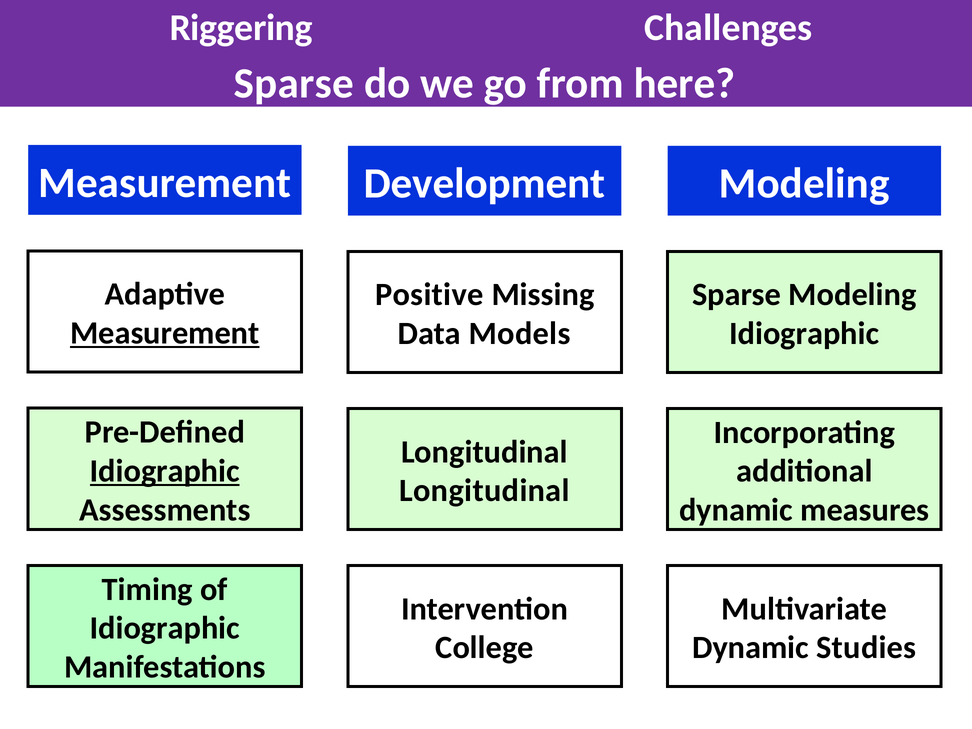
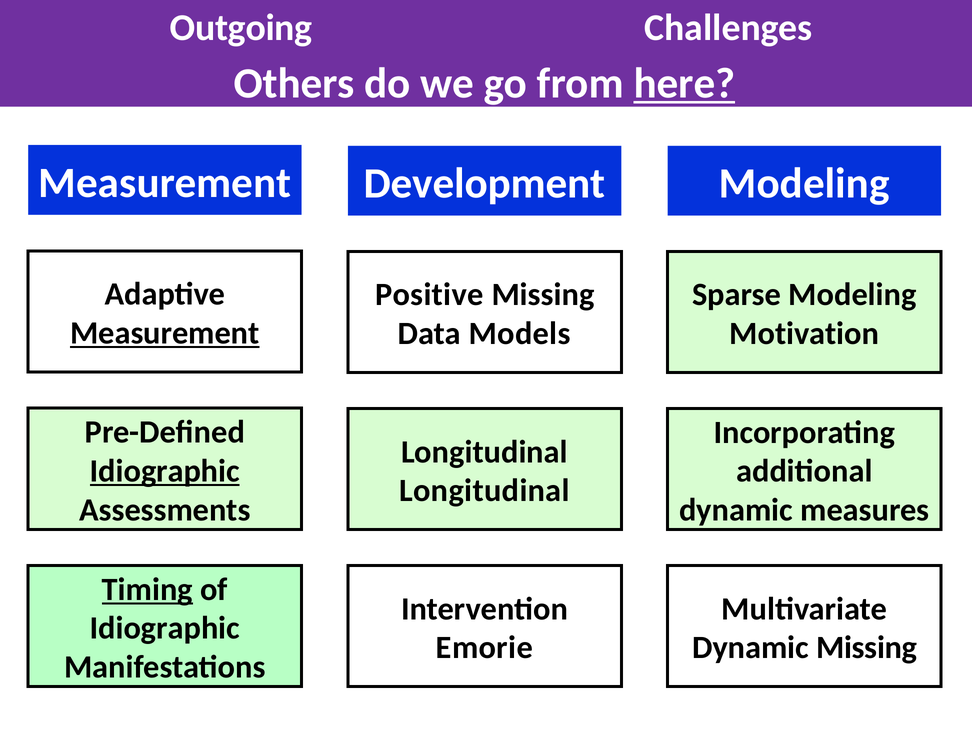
Riggering: Riggering -> Outgoing (241, 28)
Sparse: Sparse -> Others (294, 84)
here underline: none -> present (684, 84)
Idiographic: Idiographic -> Motivation (804, 334)
Timing underline: none -> present (147, 589)
College: College -> Emorie (484, 648)
Dynamic Studies: Studies -> Missing (867, 648)
